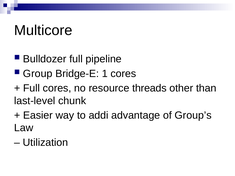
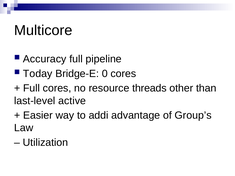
Bulldozer: Bulldozer -> Accuracy (45, 59)
Group: Group -> Today (38, 74)
1: 1 -> 0 (105, 74)
chunk: chunk -> active (72, 101)
